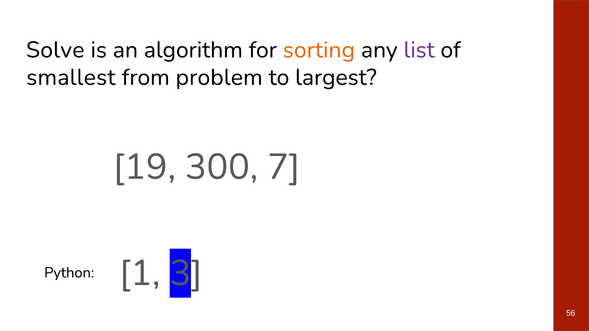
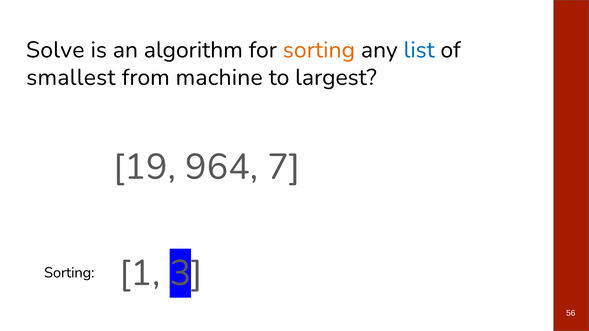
list colour: purple -> blue (419, 50)
problem: problem -> machine (219, 77)
300: 300 -> 964 (221, 167)
Python: Python -> Sorting (69, 273)
